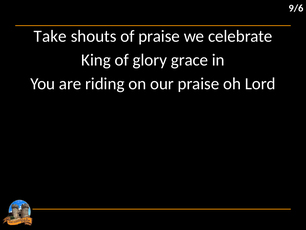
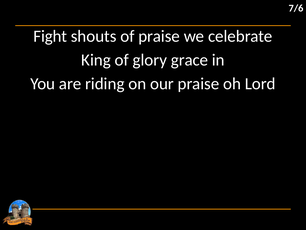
9/6: 9/6 -> 7/6 (296, 8)
Take: Take -> Fight (50, 36)
